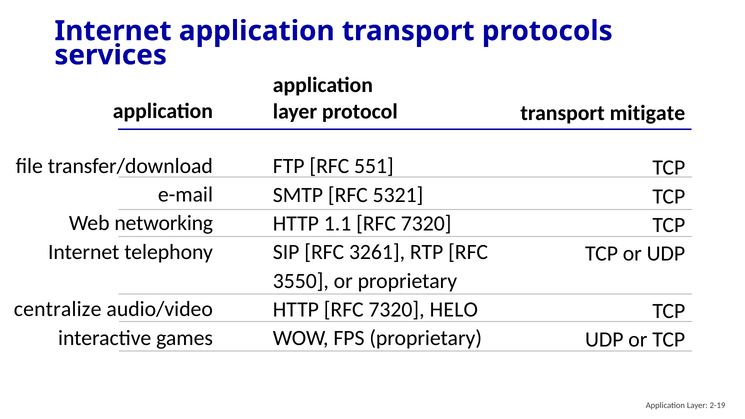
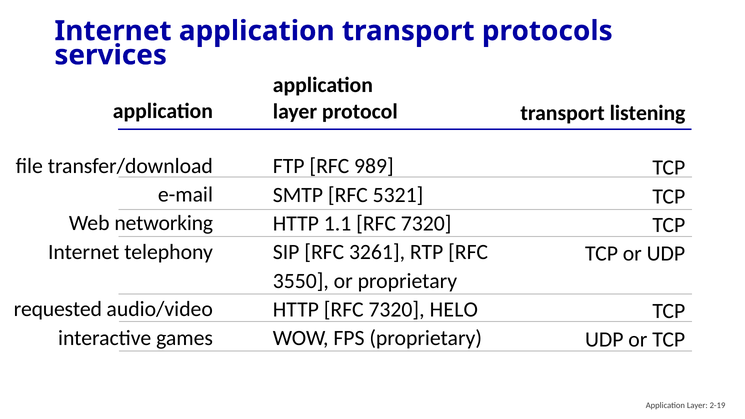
mitigate: mitigate -> listening (648, 113)
551: 551 -> 989 (374, 166)
centralize: centralize -> requested (58, 309)
